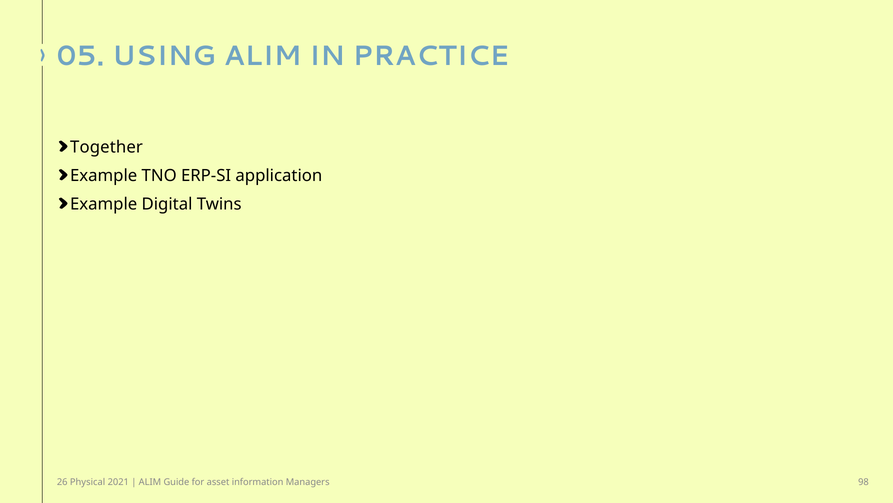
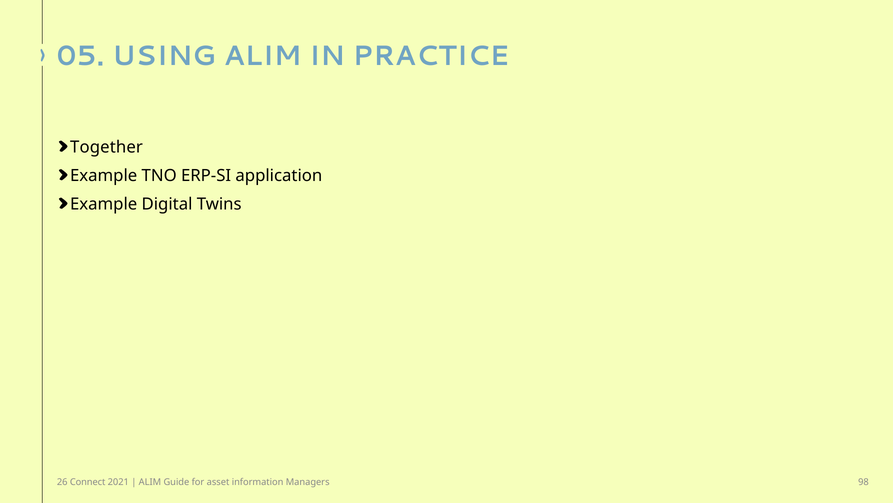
Physical: Physical -> Connect (88, 481)
